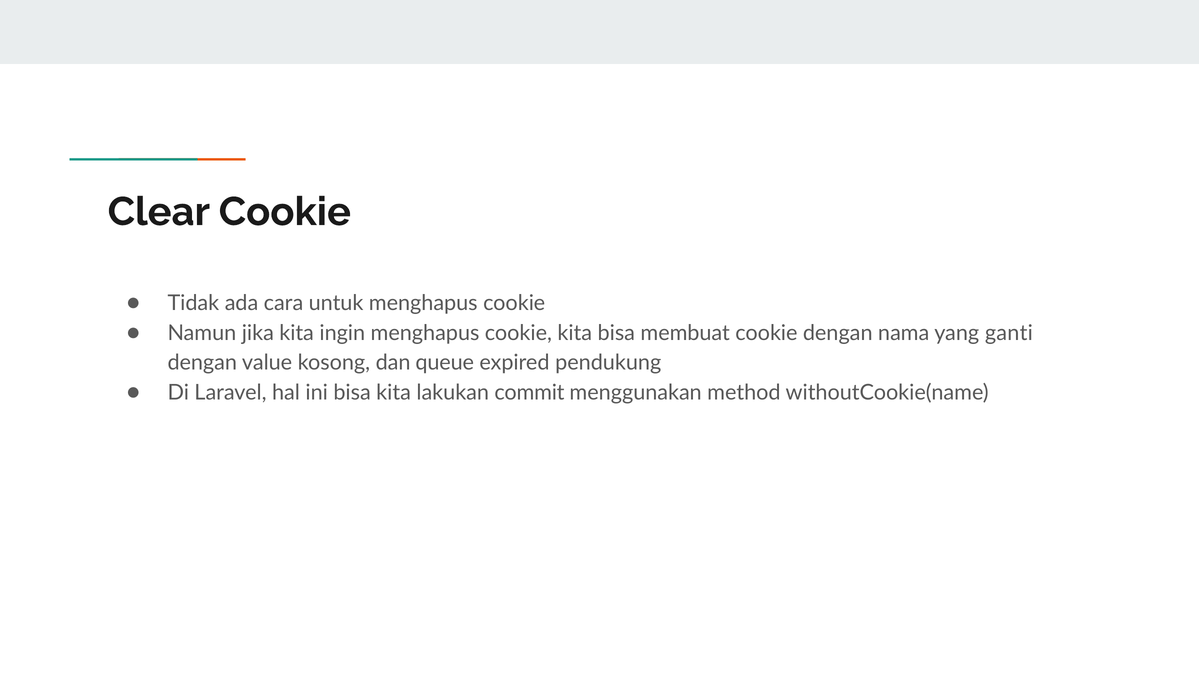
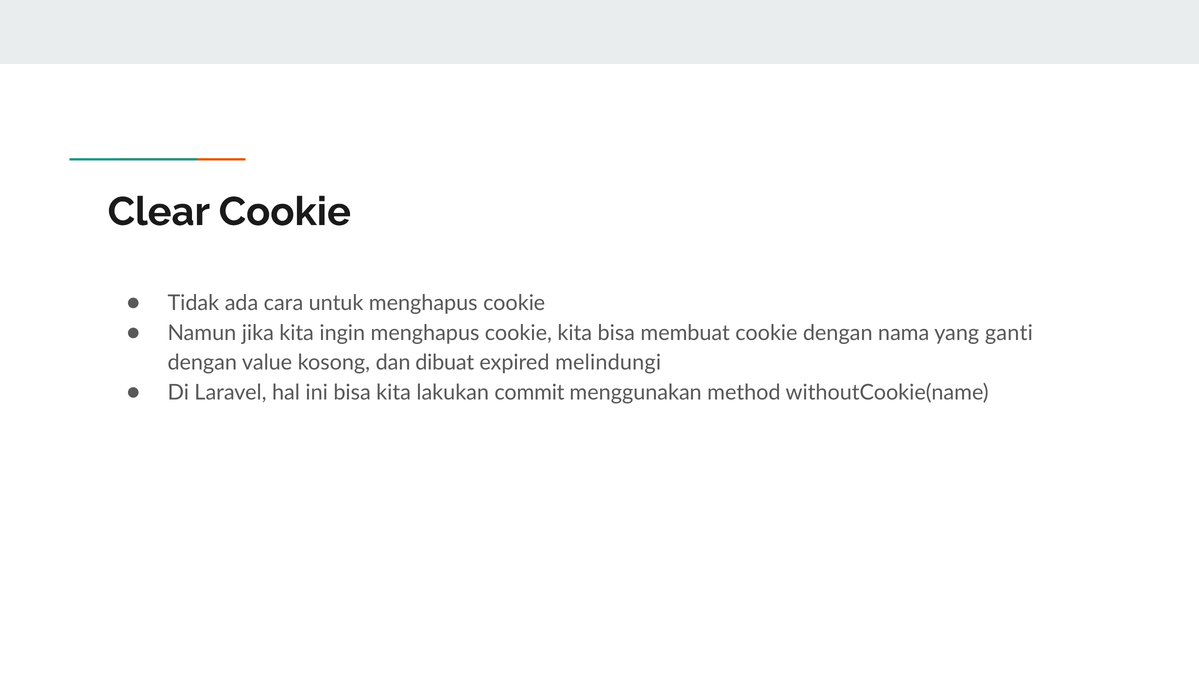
queue: queue -> dibuat (445, 362)
pendukung: pendukung -> melindungi (608, 362)
